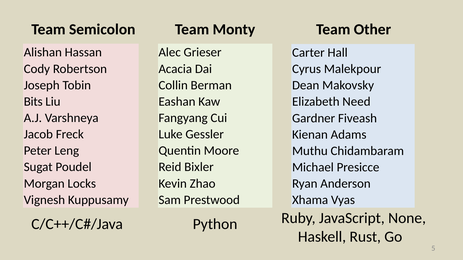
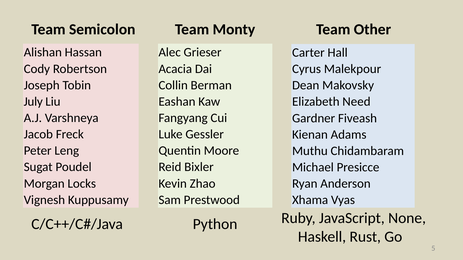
Bits: Bits -> July (33, 102)
